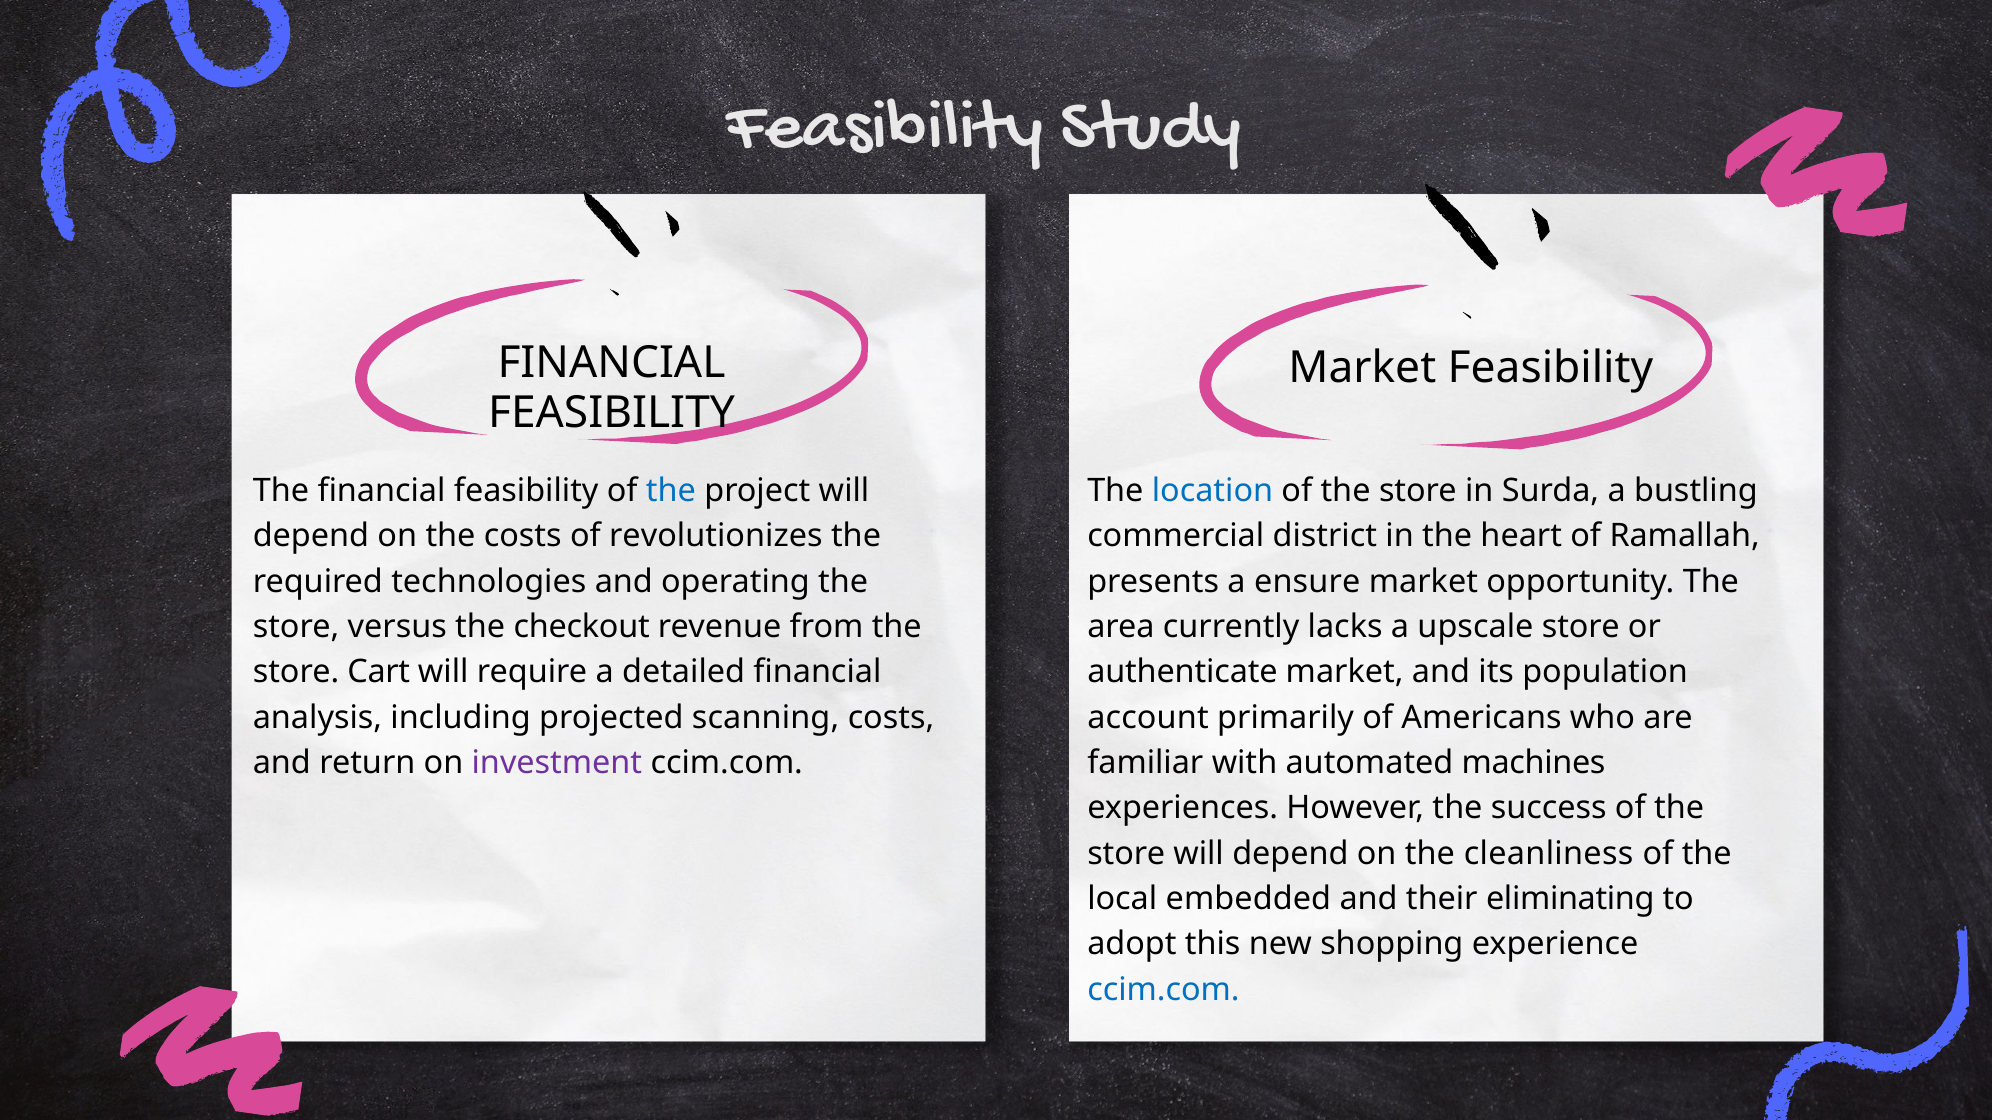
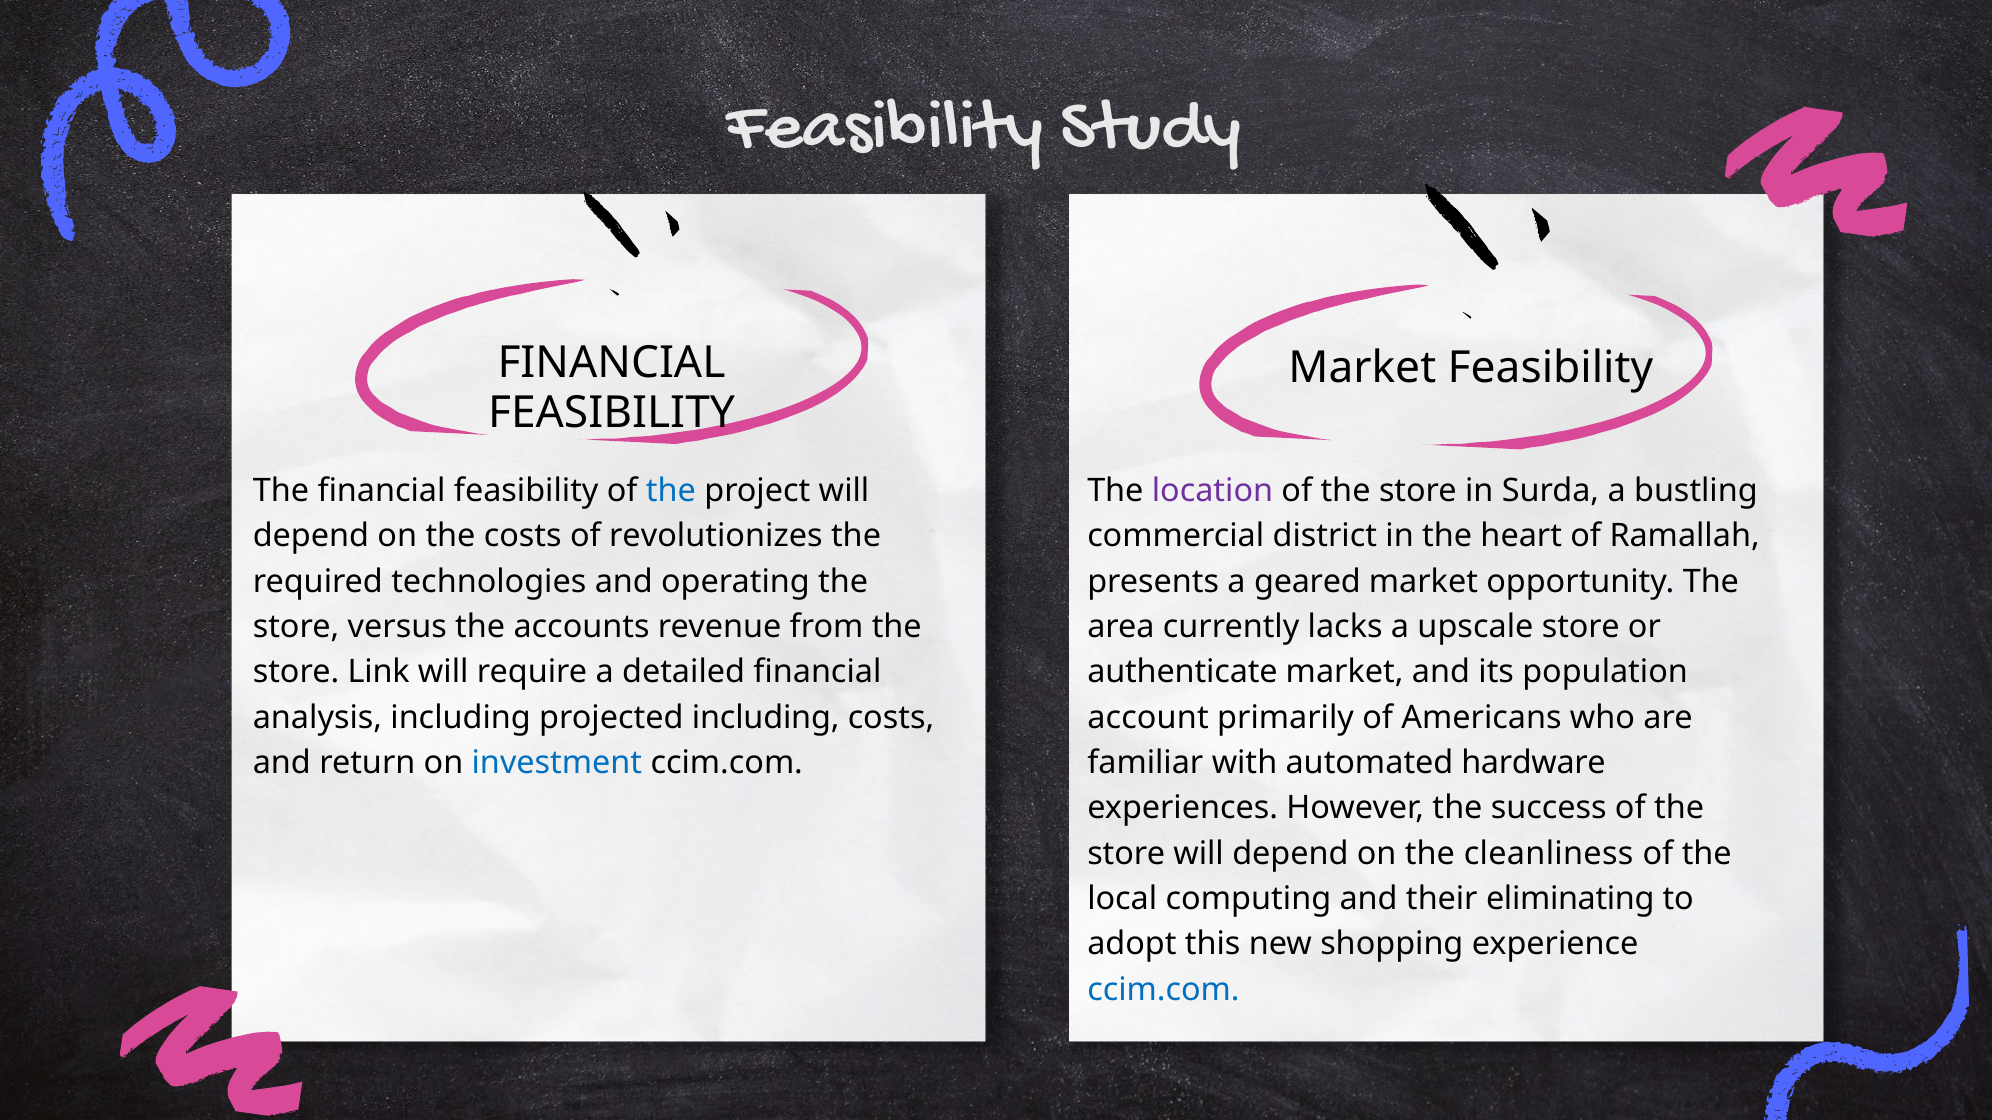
location colour: blue -> purple (1212, 491)
ensure: ensure -> geared (1307, 582)
checkout: checkout -> accounts (582, 627)
Cart: Cart -> Link (379, 673)
projected scanning: scanning -> including (766, 718)
investment colour: purple -> blue (557, 763)
machines: machines -> hardware (1534, 763)
embedded: embedded -> computing (1248, 899)
